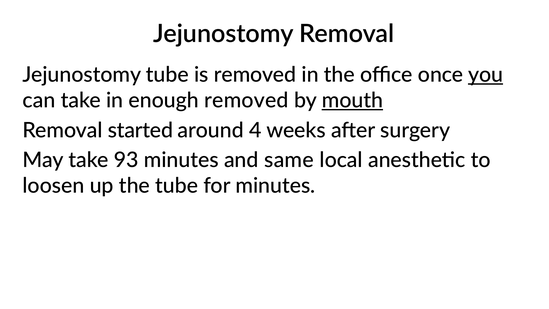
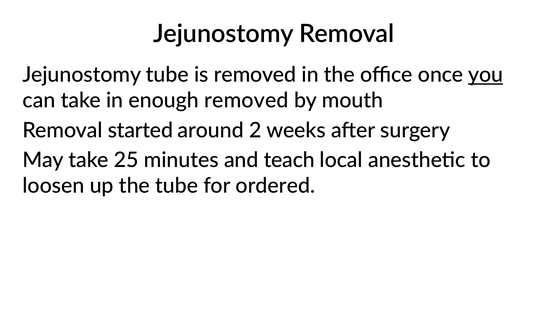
mouth underline: present -> none (352, 100)
4: 4 -> 2 (255, 130)
93: 93 -> 25 (126, 160)
same: same -> teach (289, 160)
for minutes: minutes -> ordered (275, 186)
